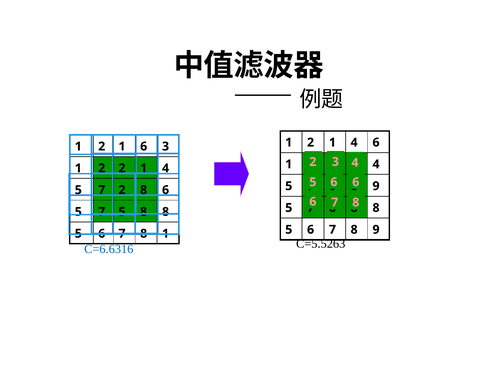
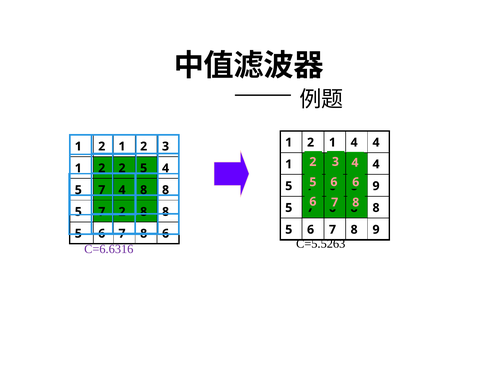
4 6: 6 -> 4 (376, 143)
2 1 6: 6 -> 2 (144, 147)
2 2 1: 1 -> 5 (144, 168)
7 2: 2 -> 4 (122, 190)
6: 6 -> 8 (166, 190)
7 5: 5 -> 2 (122, 212)
8 1: 1 -> 6 (166, 234)
C=6.6316 colour: blue -> purple (109, 249)
